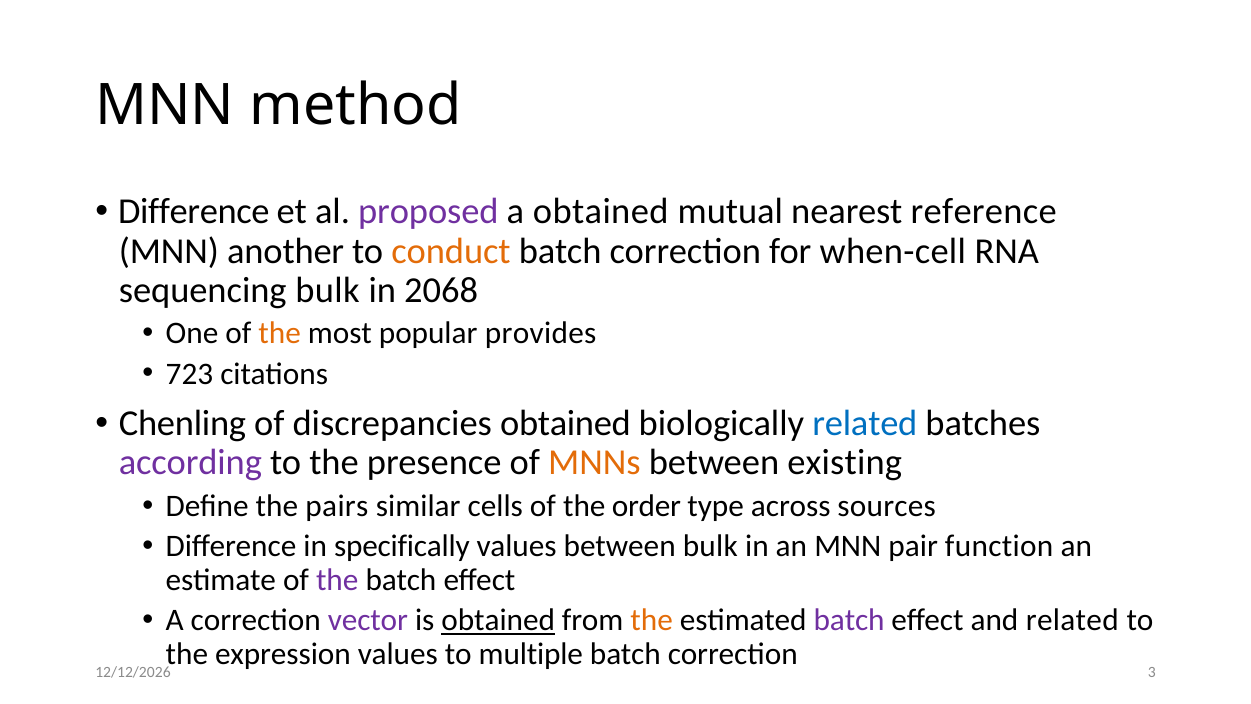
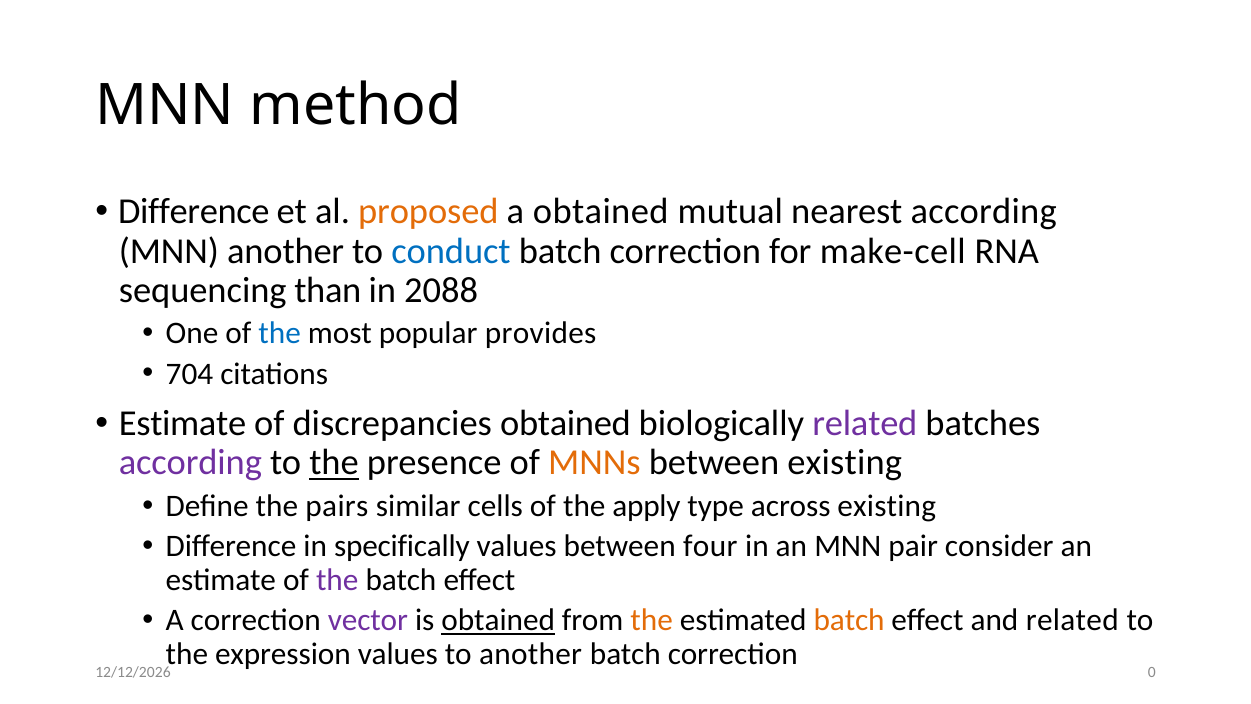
proposed colour: purple -> orange (428, 212)
nearest reference: reference -> according (984, 212)
conduct colour: orange -> blue (451, 251)
when-cell: when-cell -> make-cell (893, 251)
sequencing bulk: bulk -> than (328, 290)
2068: 2068 -> 2088 (441, 290)
the colour: orange -> blue (280, 333)
723: 723 -> 704 (189, 374)
Chenling: Chenling -> Estimate (182, 423)
related colour: blue -> purple (865, 423)
the underline: none -> present (334, 463)
order: order -> apply (646, 506)
across sources: sources -> existing (887, 506)
between bulk: bulk -> four (710, 546)
function: function -> consider (999, 546)
batch colour: purple -> orange (849, 620)
to multiple: multiple -> another (531, 654)
3: 3 -> 0 (1152, 672)
